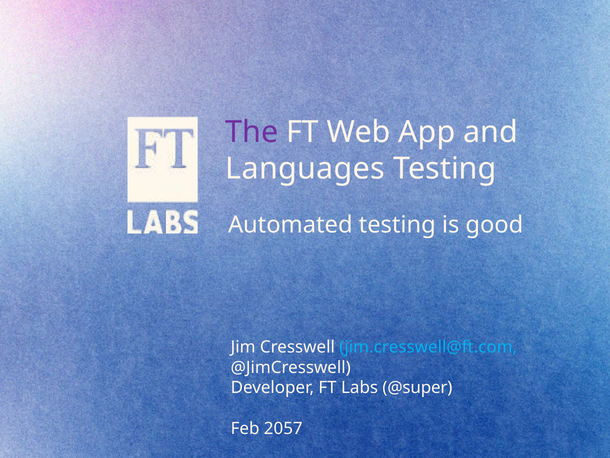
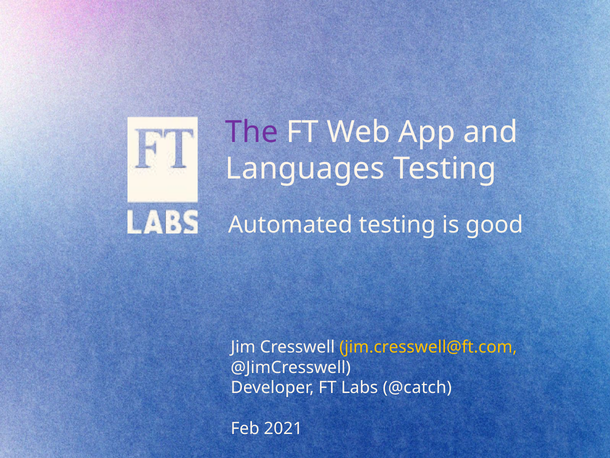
jim.cresswell@ft.com colour: light blue -> yellow (428, 347)
@super: @super -> @catch (417, 387)
2057: 2057 -> 2021 (283, 428)
